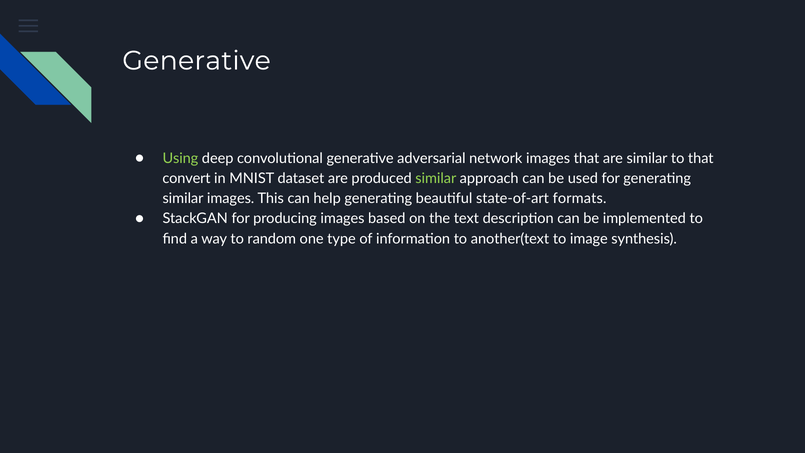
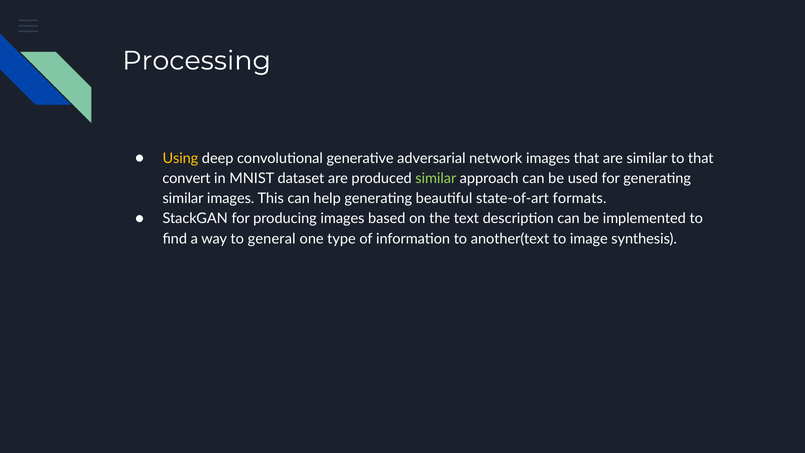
Generative: Generative -> Processing (197, 61)
Using colour: light green -> yellow (180, 158)
random: random -> general (272, 239)
